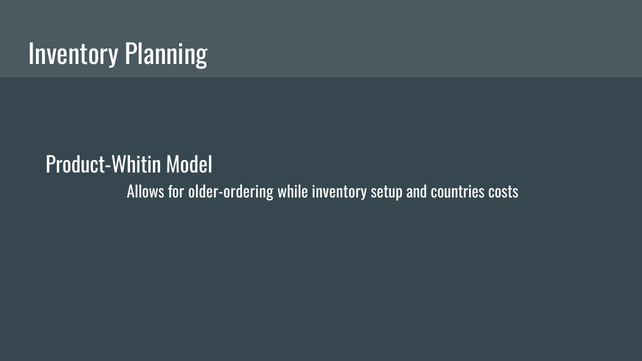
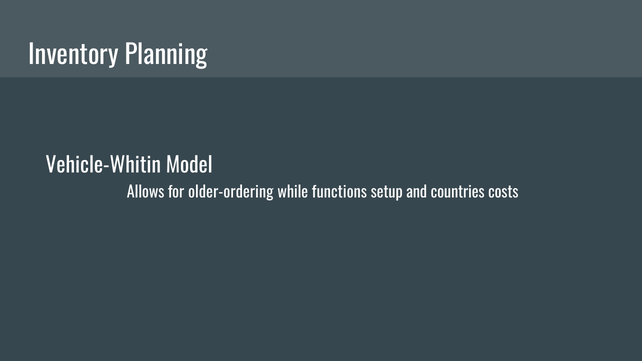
Product-Whitin: Product-Whitin -> Vehicle-Whitin (103, 166)
while inventory: inventory -> functions (339, 192)
